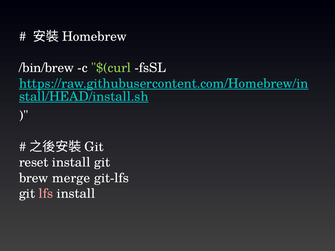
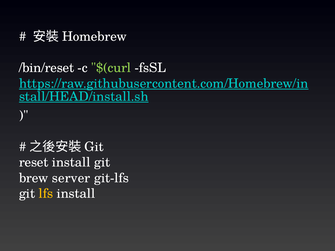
/bin/brew: /bin/brew -> /bin/reset (47, 68)
merge: merge -> server (71, 178)
lfs colour: pink -> yellow (46, 194)
